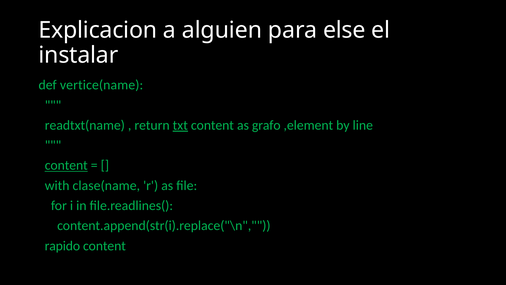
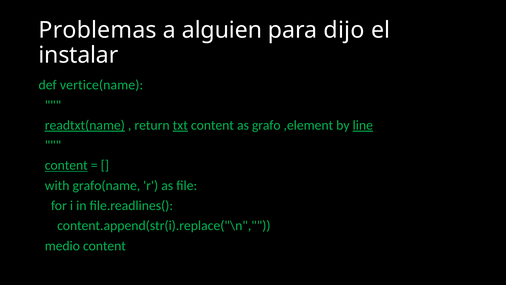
Explicacion: Explicacion -> Problemas (98, 30)
else: else -> dijo (344, 30)
readtxt(name underline: none -> present (85, 125)
line underline: none -> present (363, 125)
clase(name: clase(name -> grafo(name (106, 185)
rapido: rapido -> medio (62, 245)
